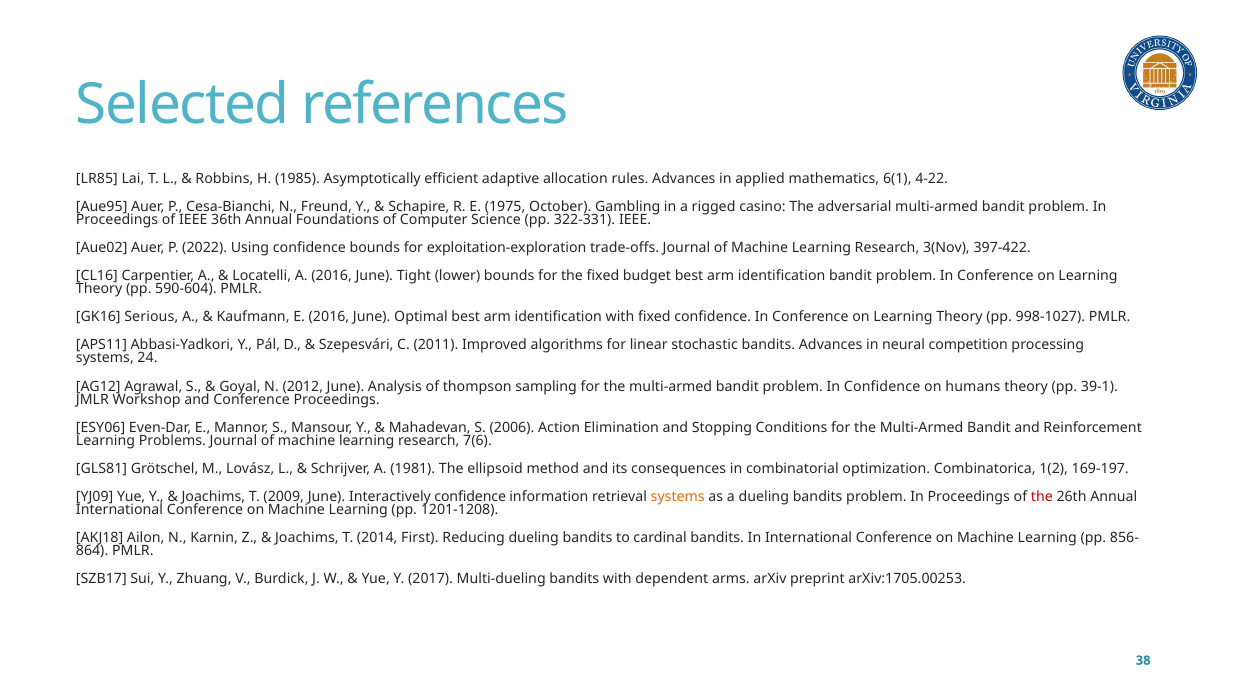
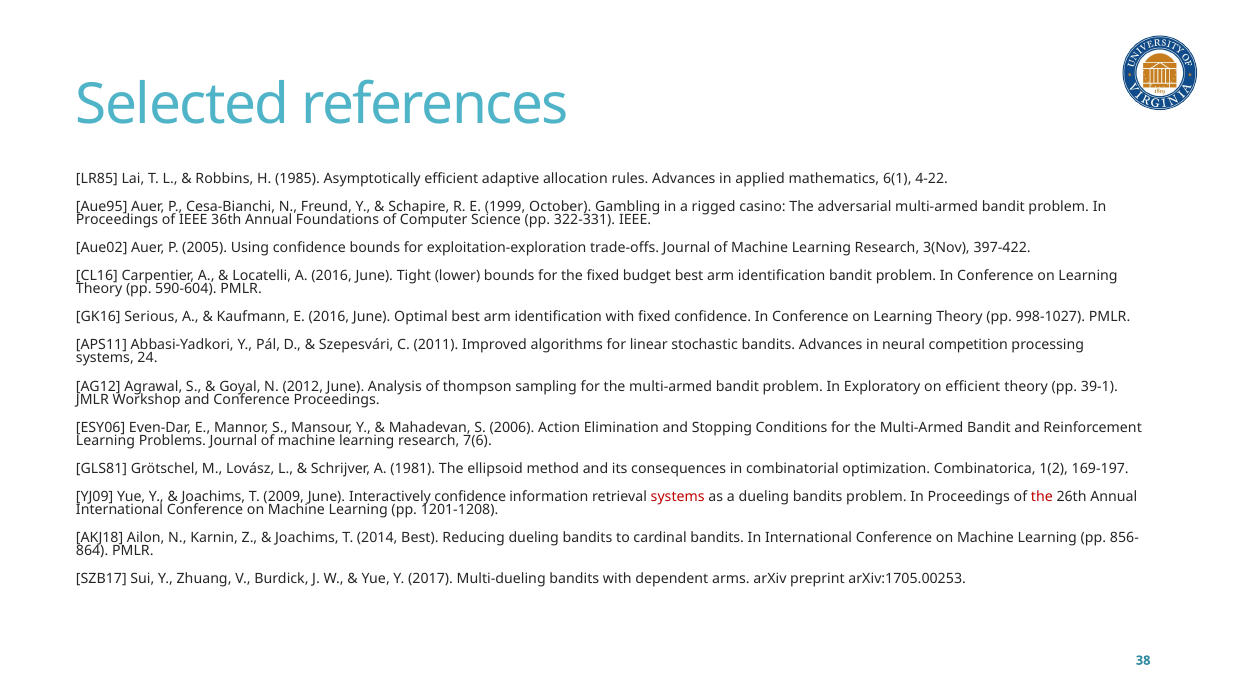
1975: 1975 -> 1999 (505, 207)
2022: 2022 -> 2005 (205, 248)
In Confidence: Confidence -> Exploratory (882, 386)
on humans: humans -> efficient (973, 386)
systems colour: orange -> red (678, 497)
2014 First: First -> Best (420, 538)
